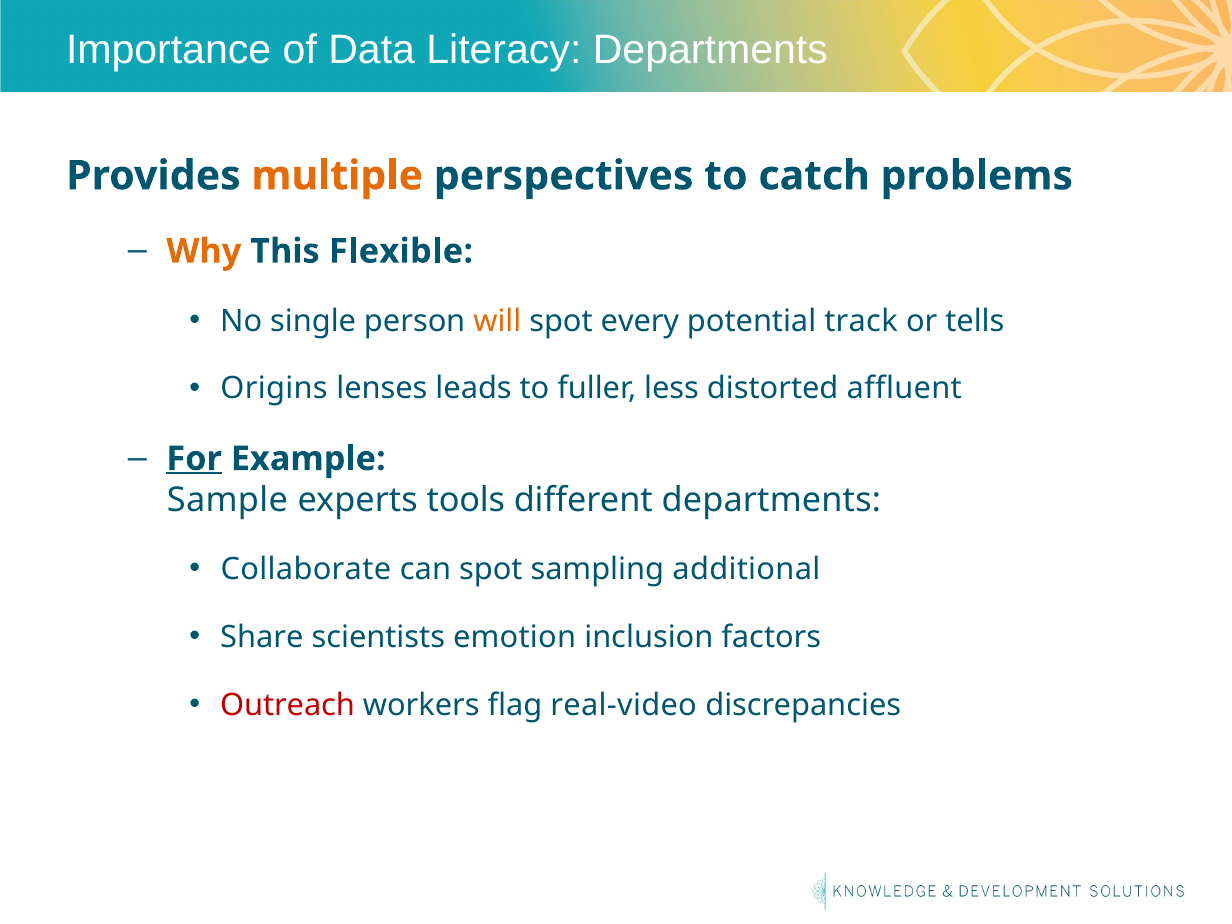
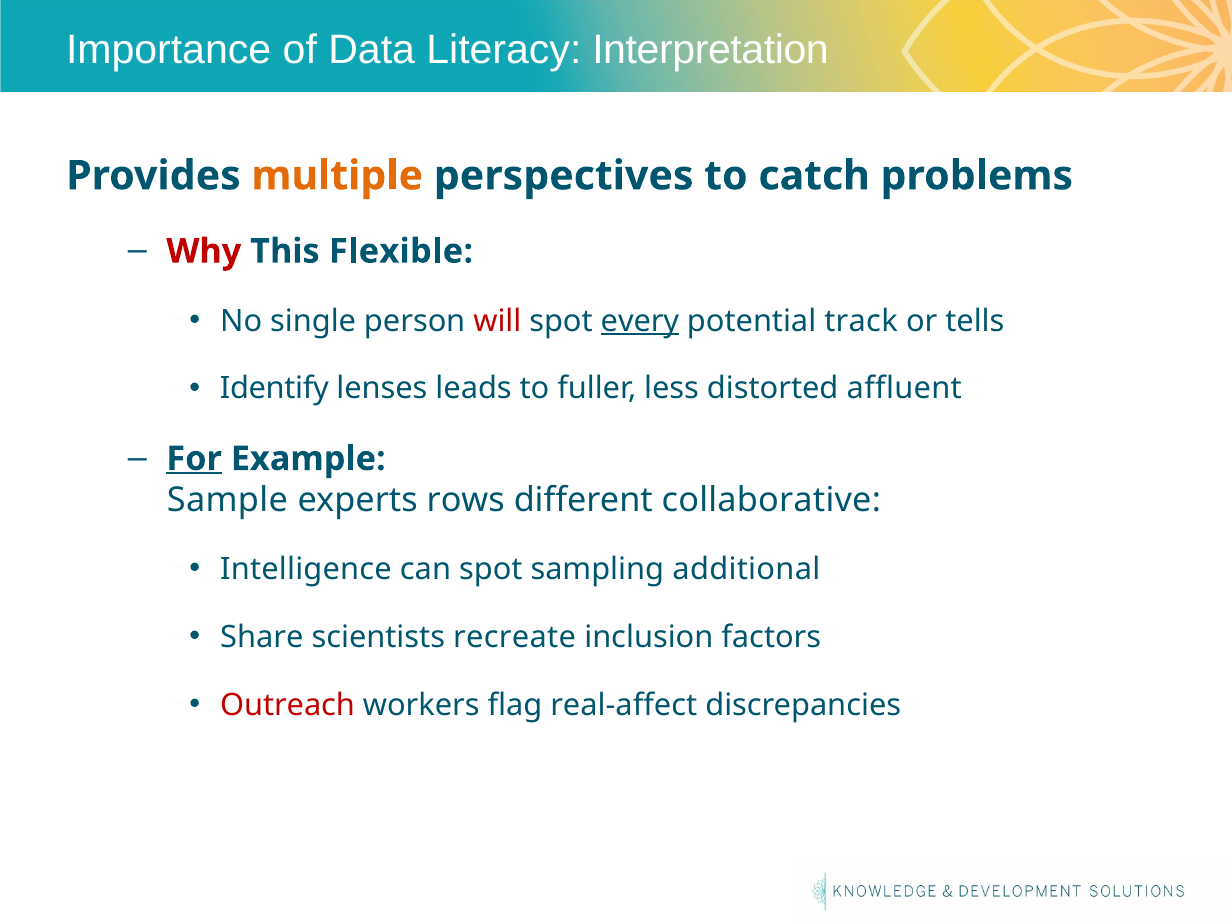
Literacy Departments: Departments -> Interpretation (711, 50)
Why colour: orange -> red (204, 251)
will colour: orange -> red (497, 321)
every underline: none -> present (640, 321)
Origins: Origins -> Identify (274, 389)
tools: tools -> rows (466, 500)
different departments: departments -> collaborative (771, 500)
Collaborate: Collaborate -> Intelligence (306, 569)
emotion: emotion -> recreate (515, 637)
real-video: real-video -> real-affect (624, 705)
